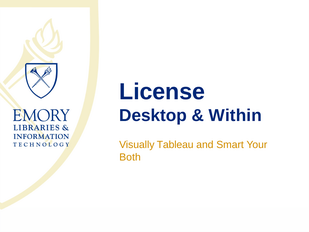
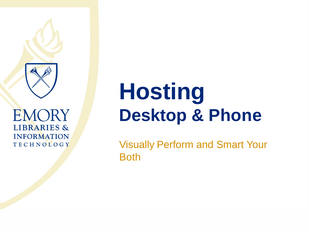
License: License -> Hosting (162, 92)
Within: Within -> Phone (235, 115)
Tableau: Tableau -> Perform (175, 145)
